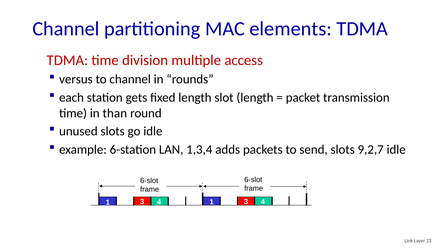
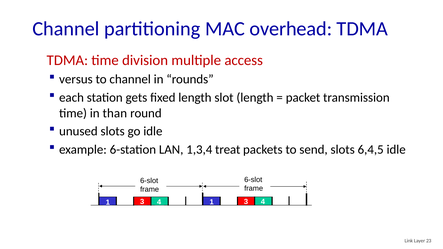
elements: elements -> overhead (291, 29)
adds: adds -> treat (228, 150)
9,2,7: 9,2,7 -> 6,4,5 (371, 150)
